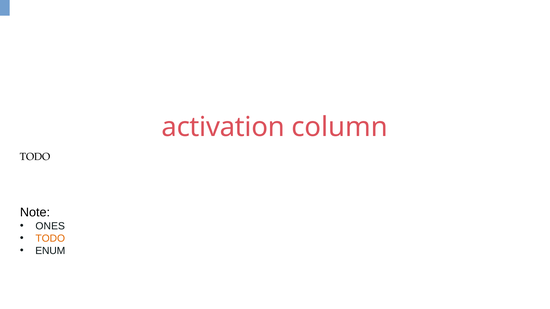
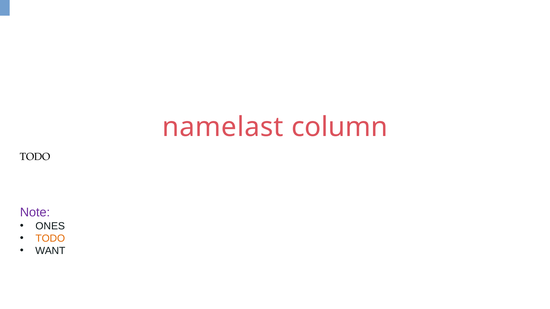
activation: activation -> namelast (223, 127)
Note colour: black -> purple (35, 213)
ENUM: ENUM -> WANT (50, 251)
